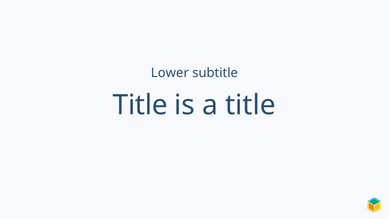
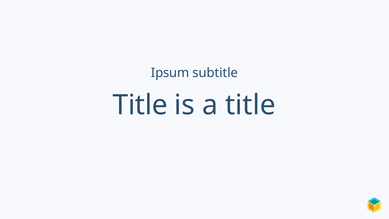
Lower: Lower -> Ipsum (170, 73)
